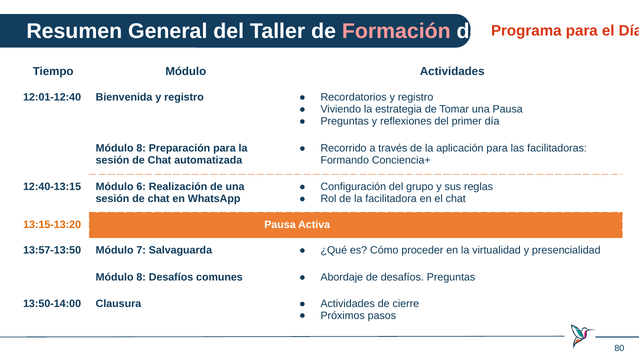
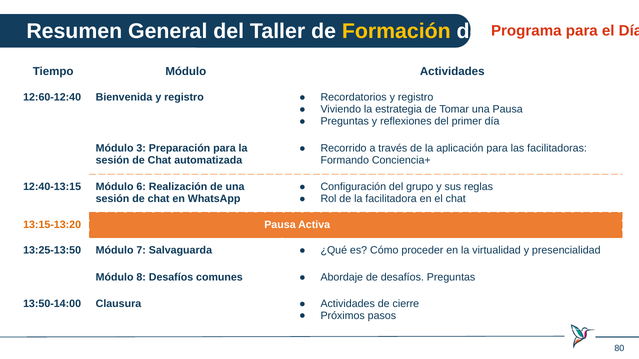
Formación colour: pink -> yellow (396, 31)
12:01-12:40: 12:01-12:40 -> 12:60-12:40 (52, 98)
8: 8 -> 3 (141, 149)
13:57-13:50: 13:57-13:50 -> 13:25-13:50 (52, 251)
